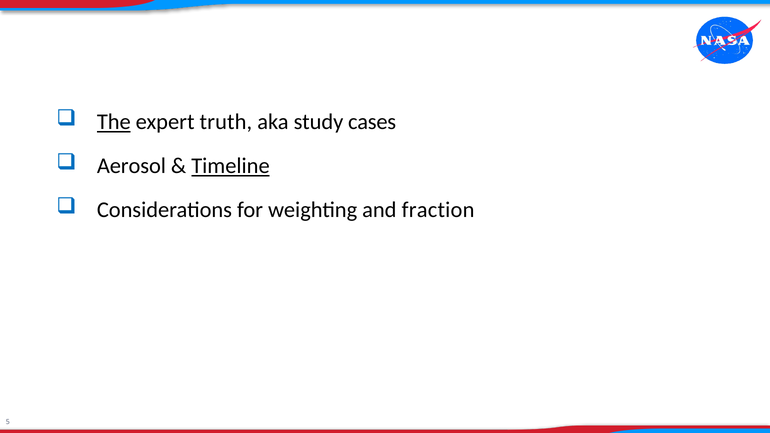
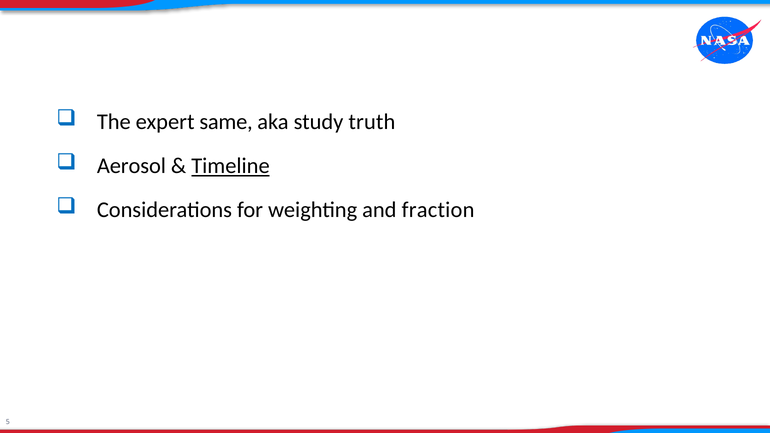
The underline: present -> none (114, 122)
truth: truth -> same (226, 122)
cases: cases -> truth (372, 122)
